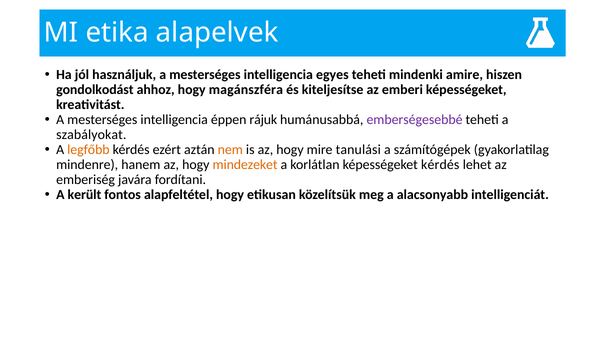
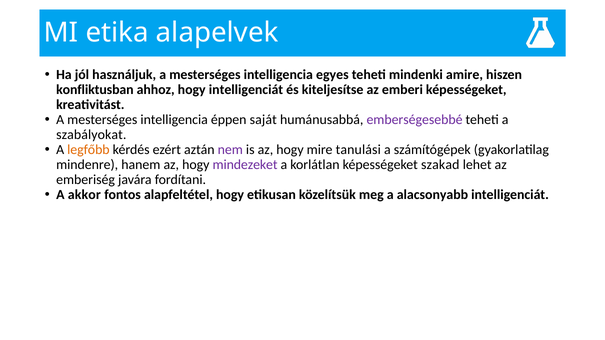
gondolkodást: gondolkodást -> konfliktusban (95, 90)
hogy magánszféra: magánszféra -> intelligenciát (246, 90)
rájuk: rájuk -> saját (263, 120)
nem colour: orange -> purple (230, 150)
mindezeket colour: orange -> purple (245, 165)
képességeket kérdés: kérdés -> szakad (440, 165)
került: került -> akkor (84, 195)
